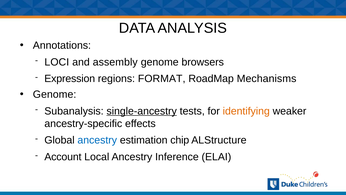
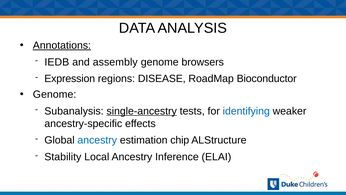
Annotations underline: none -> present (62, 45)
LOCI: LOCI -> IEDB (57, 62)
FORMAT: FORMAT -> DISEASE (162, 79)
Mechanisms: Mechanisms -> Bioconductor (267, 79)
identifying colour: orange -> blue (246, 111)
Account: Account -> Stability (63, 157)
